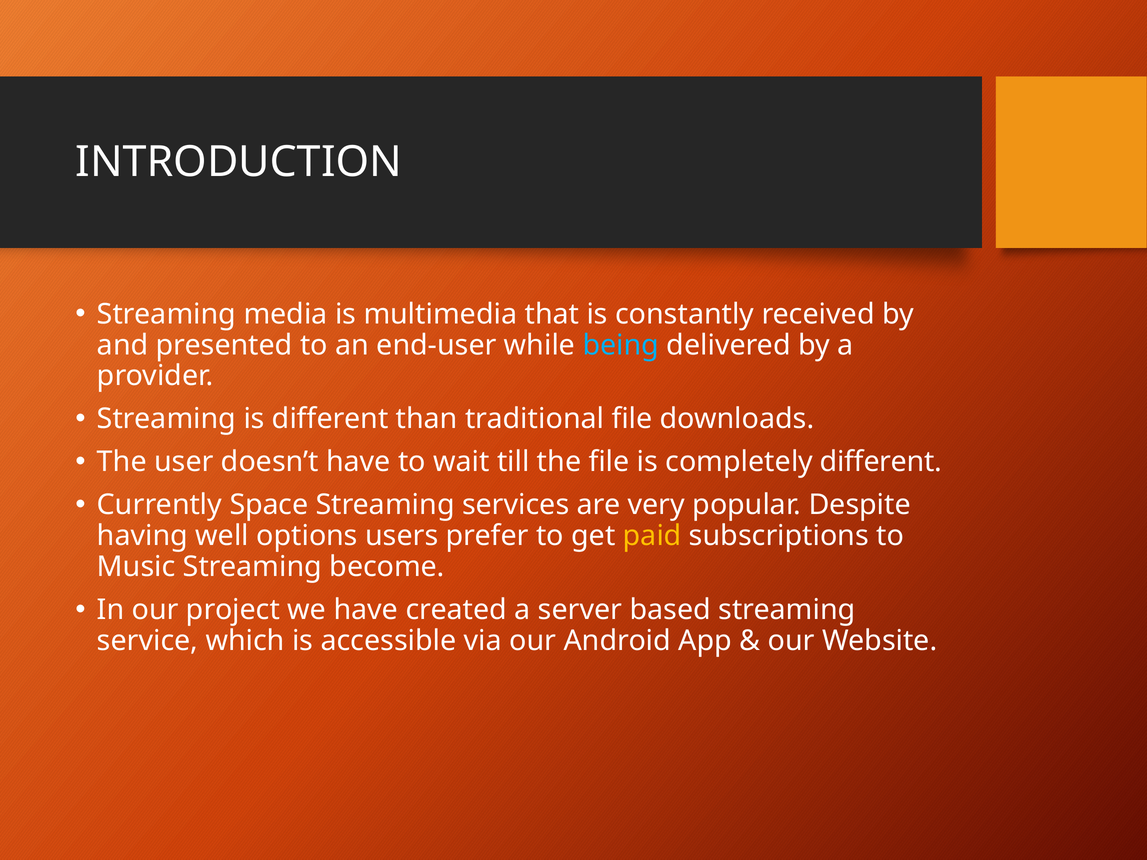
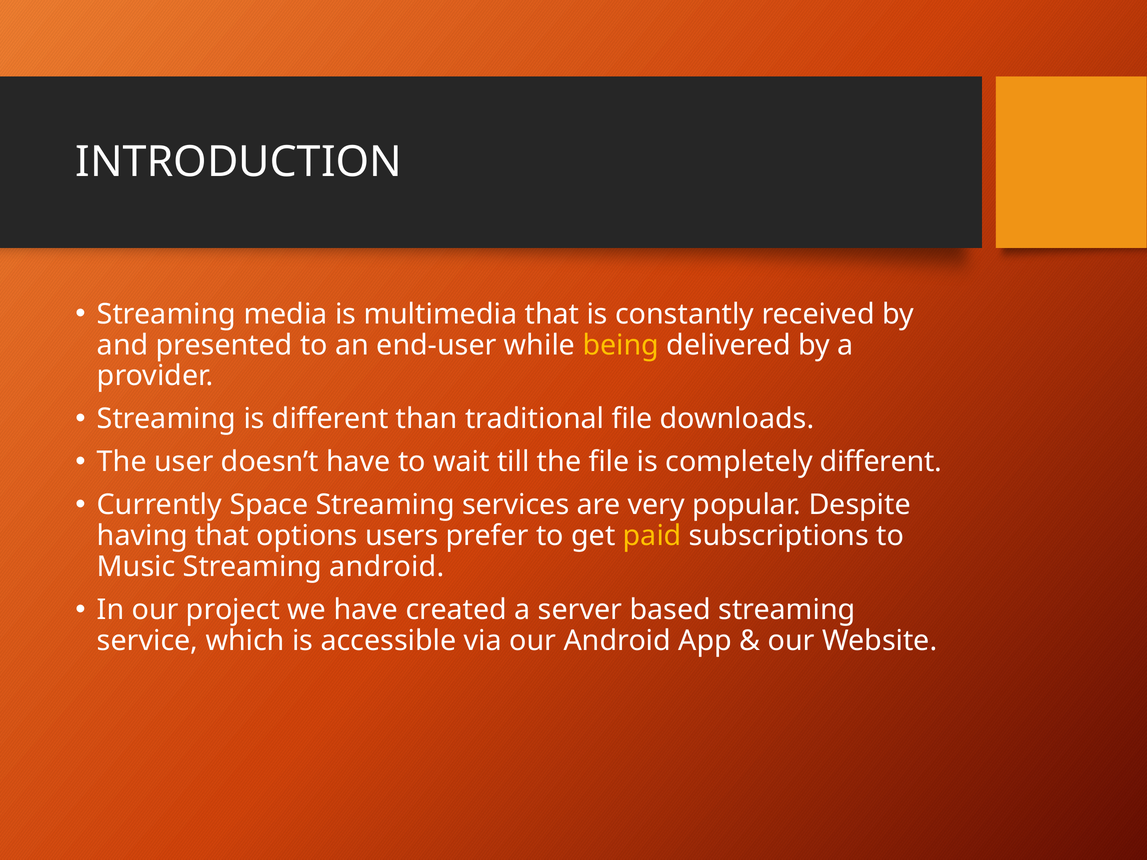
being colour: light blue -> yellow (621, 345)
having well: well -> that (222, 536)
Streaming become: become -> android (387, 567)
